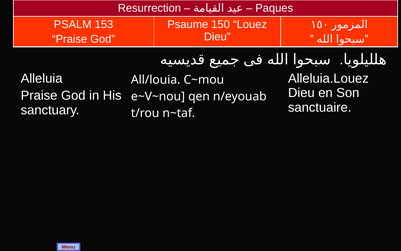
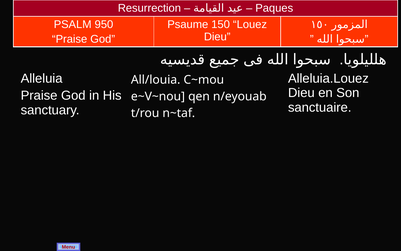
153: 153 -> 950 (104, 24)
